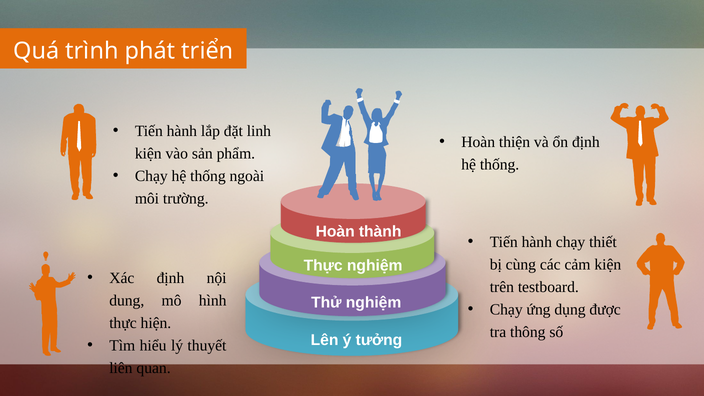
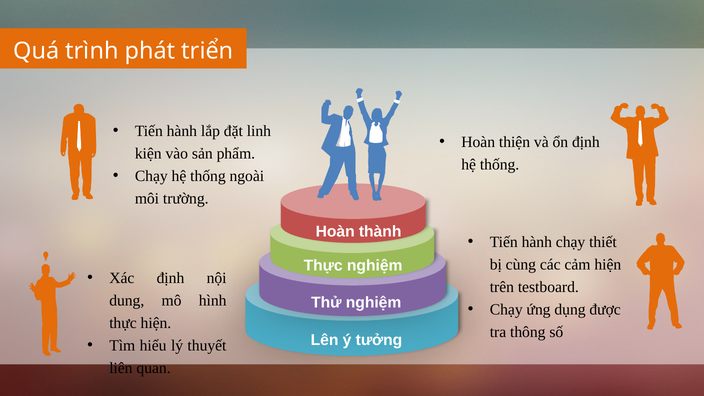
cảm kiện: kiện -> hiện (608, 265)
